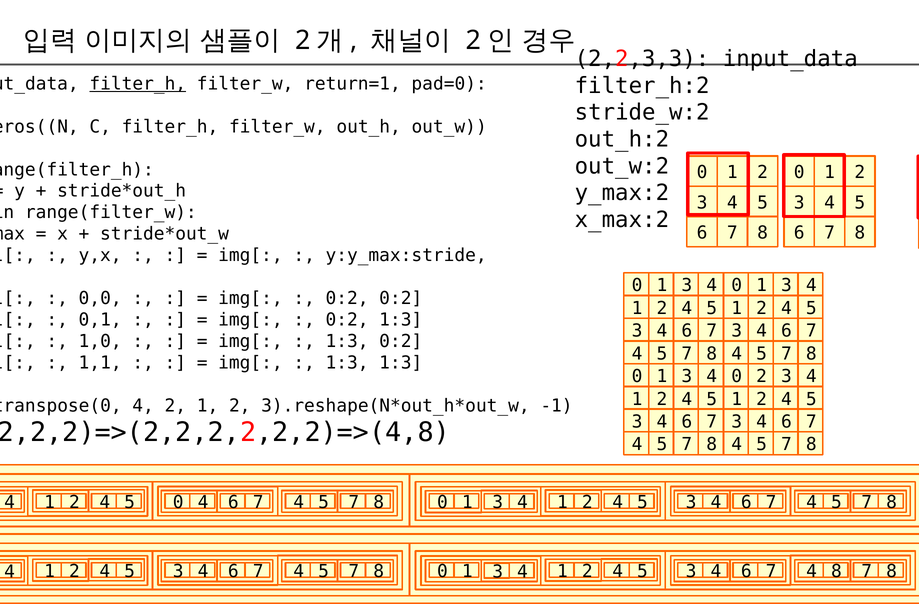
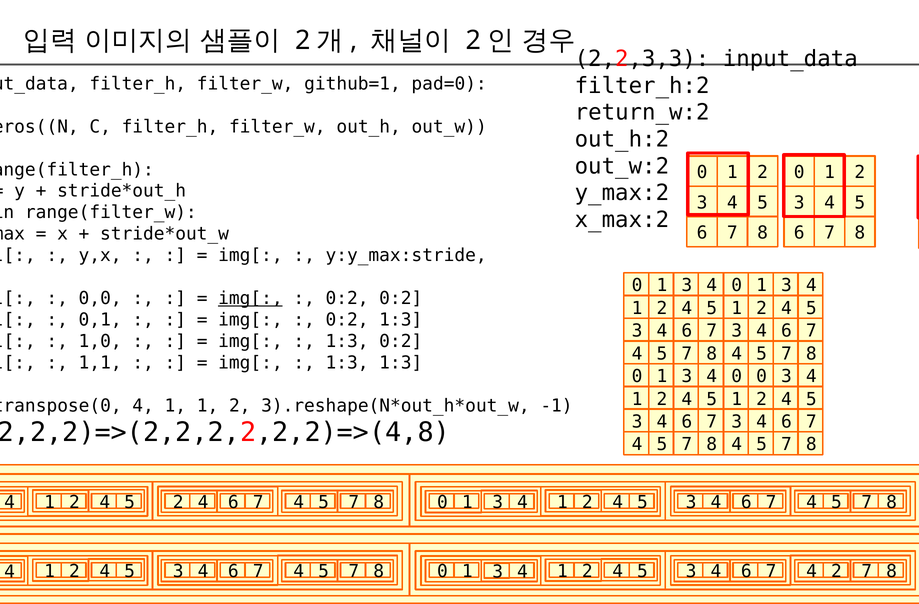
filter_h underline: present -> none (138, 84)
return=1: return=1 -> github=1 (353, 84)
stride_w:2: stride_w:2 -> return_w:2 (642, 112)
img[ underline: none -> present (250, 298)
0 2: 2 -> 0 (762, 376)
2: 2 -> 1 (175, 405)
5 0: 0 -> 2 (178, 502)
4 8: 8 -> 2 (836, 571)
